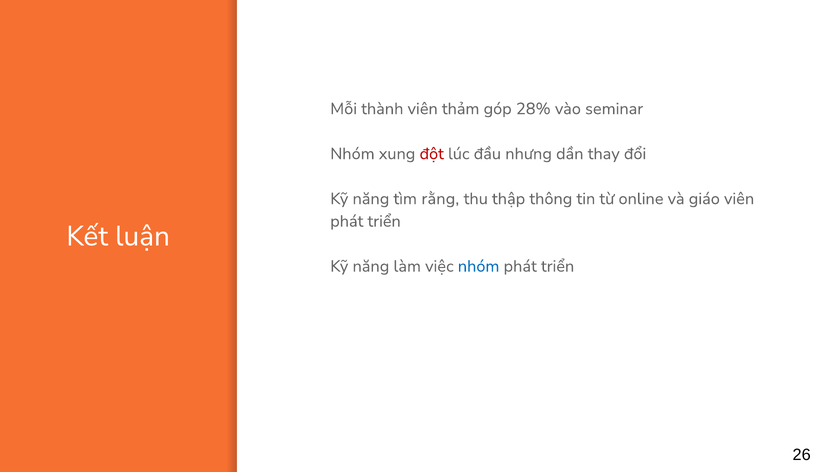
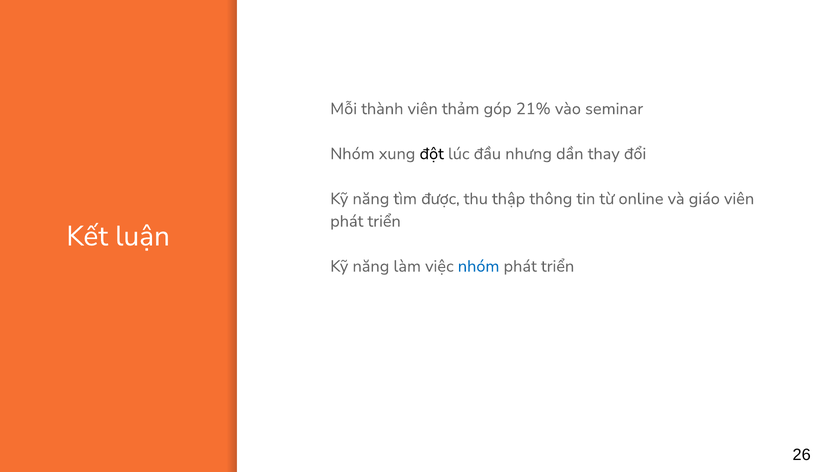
28%: 28% -> 21% (533, 109)
đột colour: red -> black (432, 154)
rằng: rằng -> được (440, 199)
